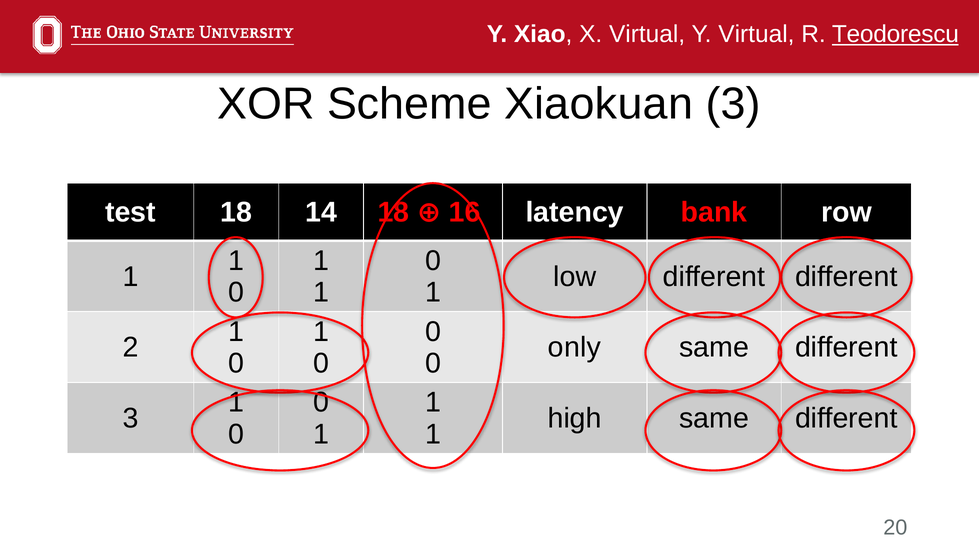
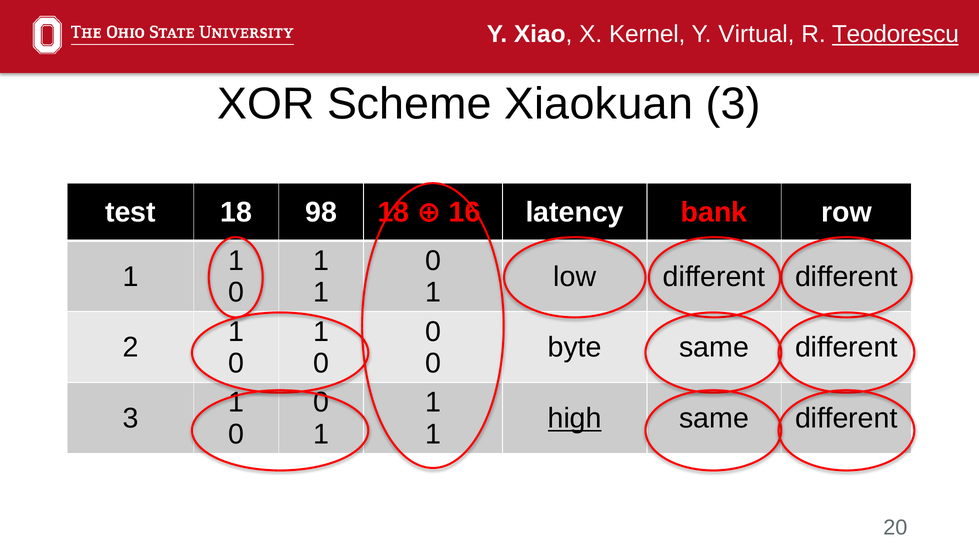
X Virtual: Virtual -> Kernel (647, 34)
14: 14 -> 98 (321, 213)
only: only -> byte (575, 348)
high underline: none -> present (575, 419)
